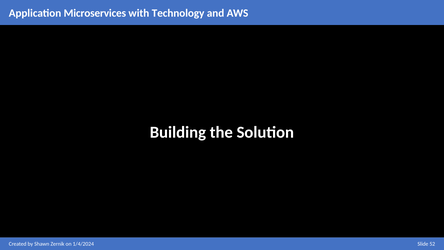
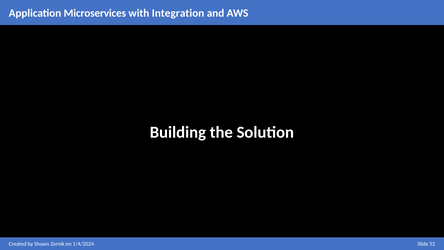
Technology: Technology -> Integration (178, 13)
